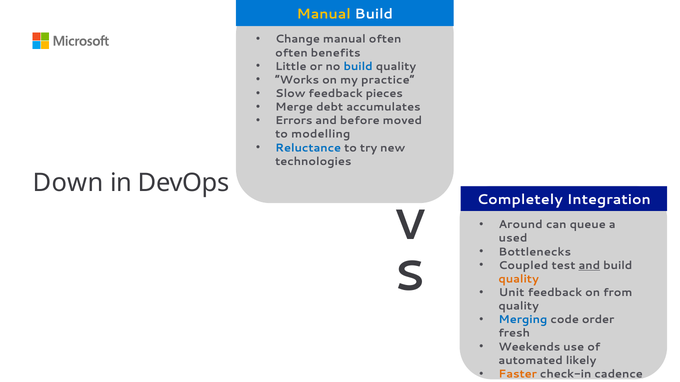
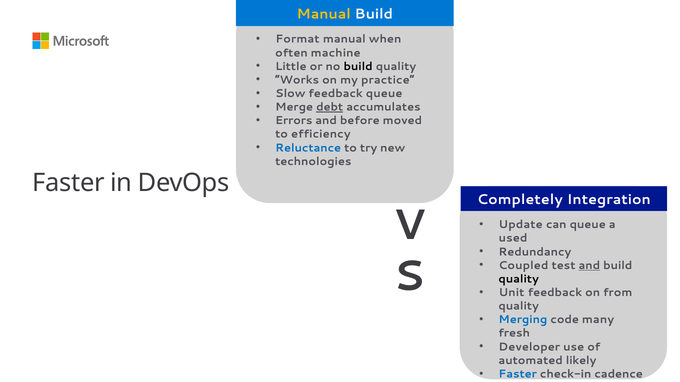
Change: Change -> Format (297, 39)
manual often: often -> when (385, 39)
benefits: benefits -> machine (336, 53)
build colour: blue -> black (358, 66)
feedback pieces: pieces -> queue (384, 94)
debt underline: none -> present (330, 107)
modelling: modelling -> efficiency (321, 134)
Down: Down -> Faster (68, 183)
Around: Around -> Update (521, 225)
Bottlenecks: Bottlenecks -> Redundancy (535, 252)
quality colour: orange -> black (519, 279)
order: order -> many (598, 320)
Weekends: Weekends -> Developer (529, 347)
Faster colour: orange -> blue (518, 374)
